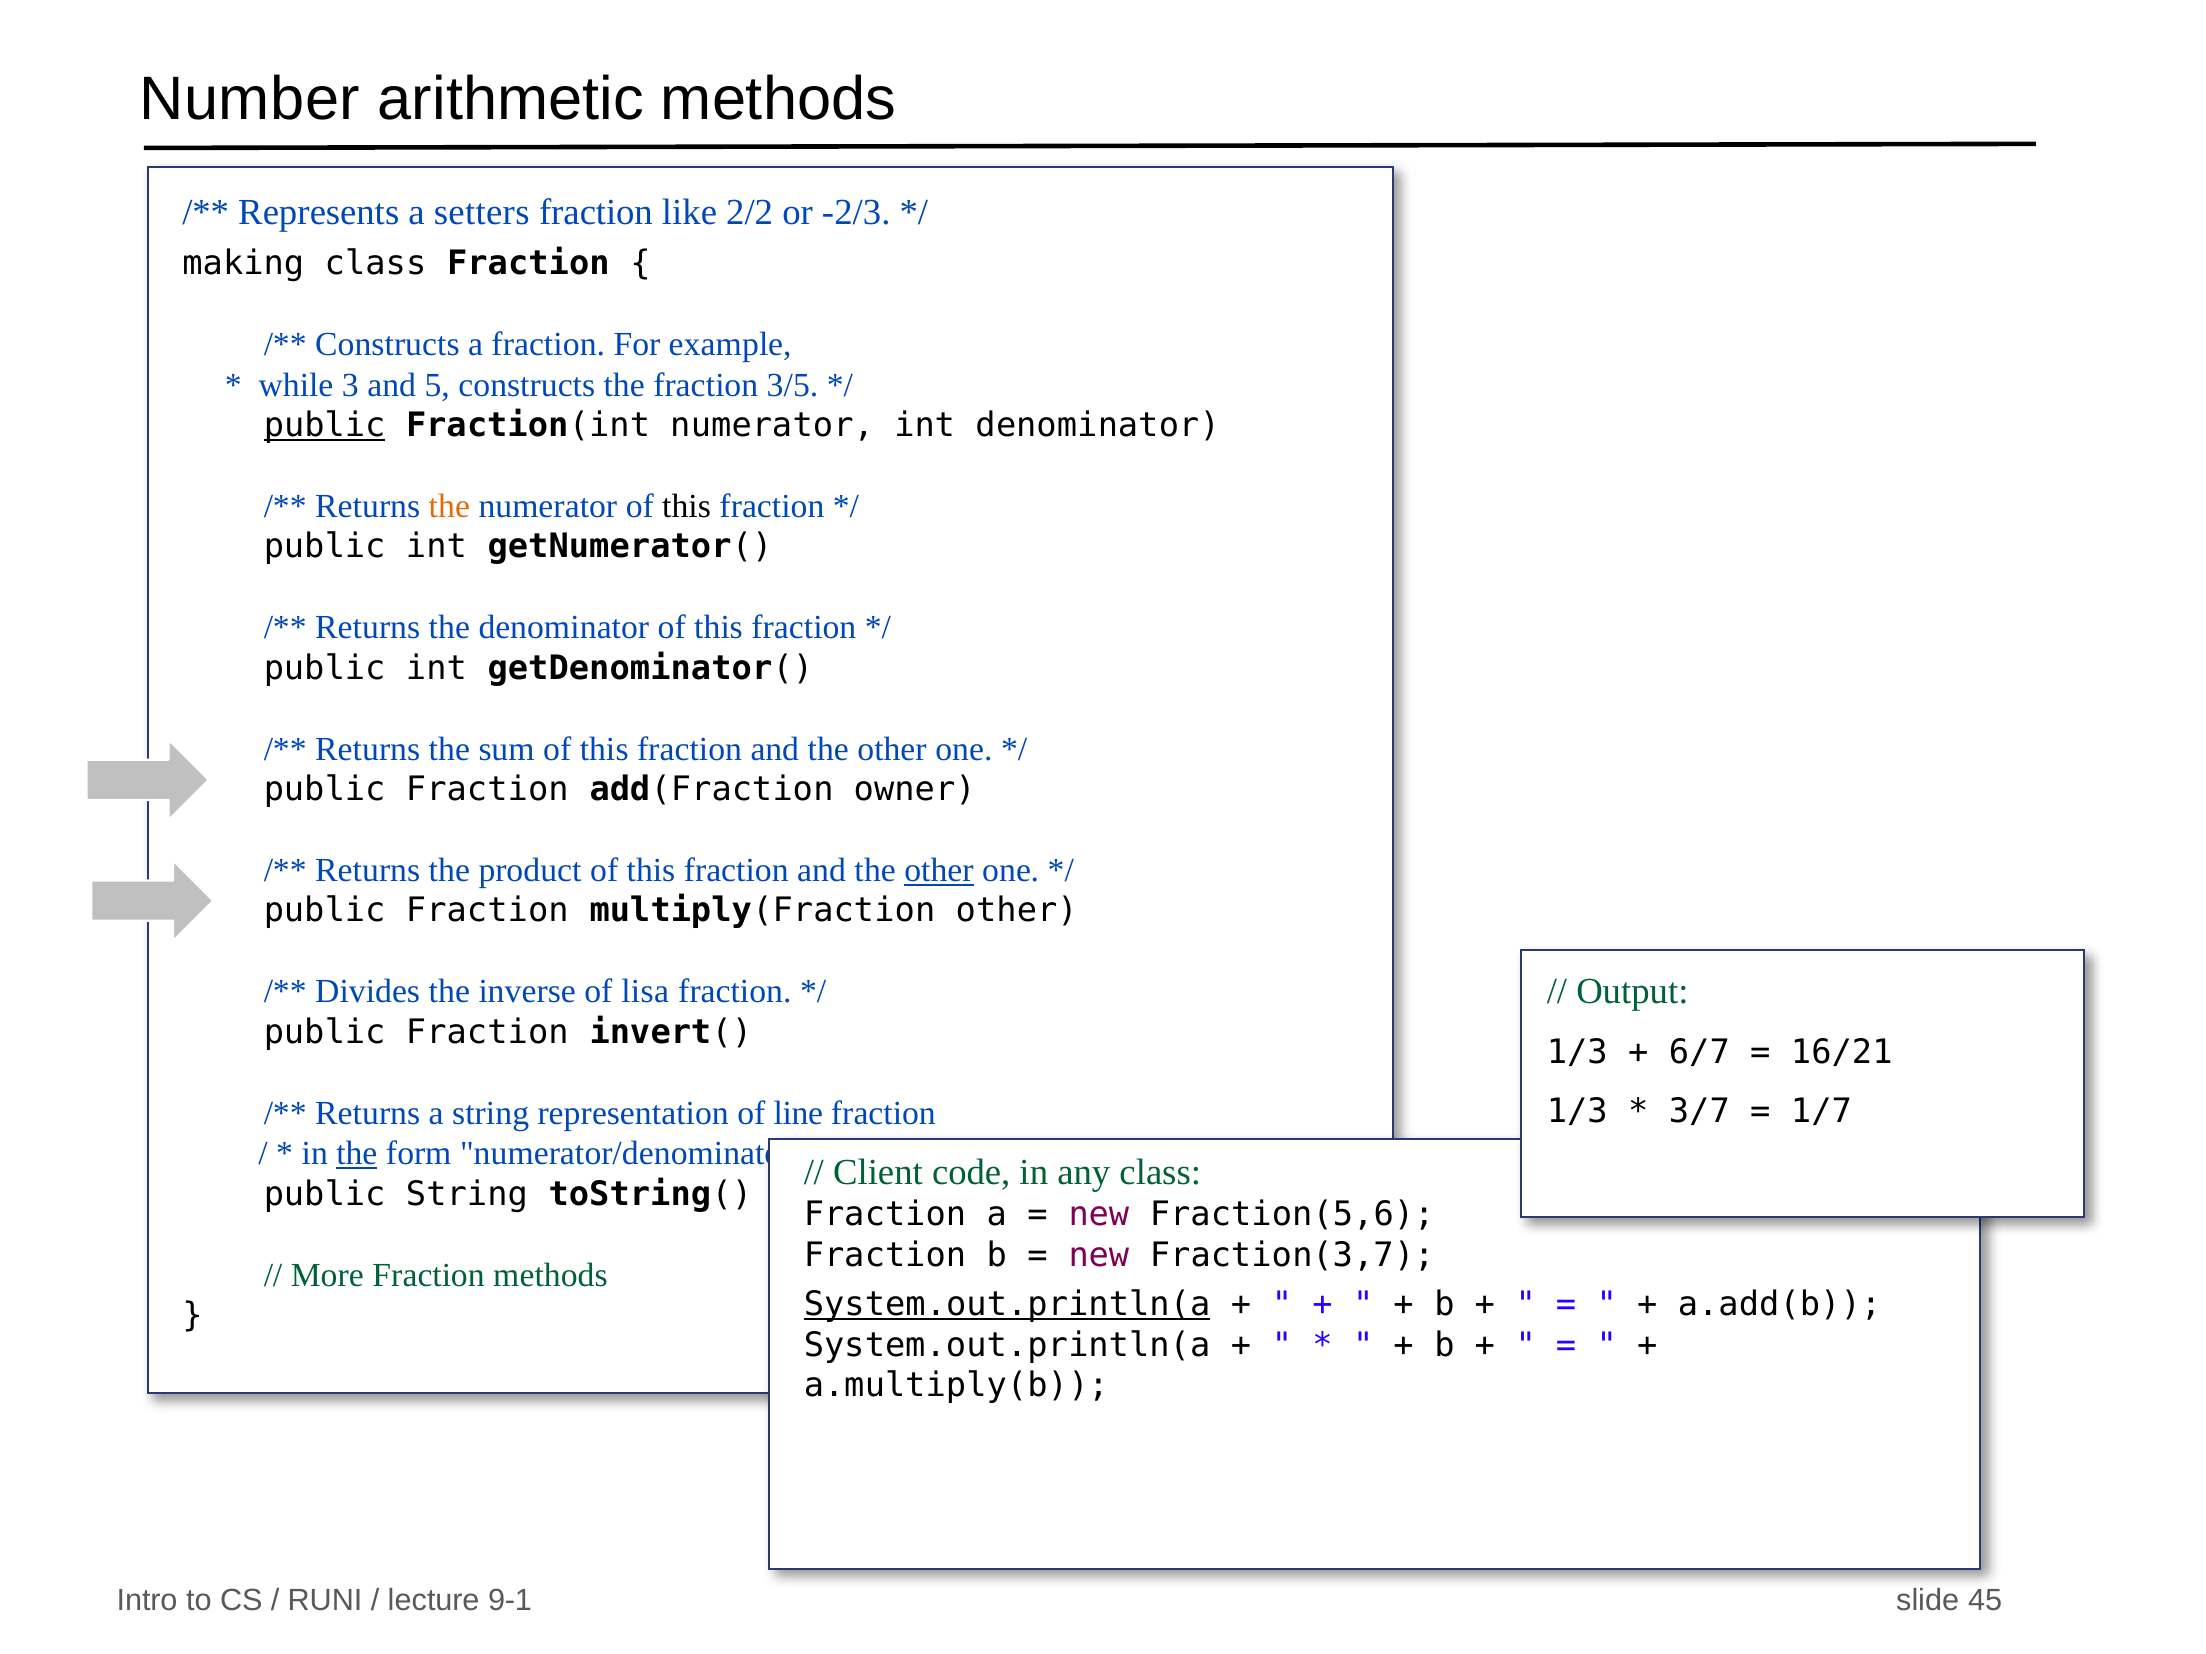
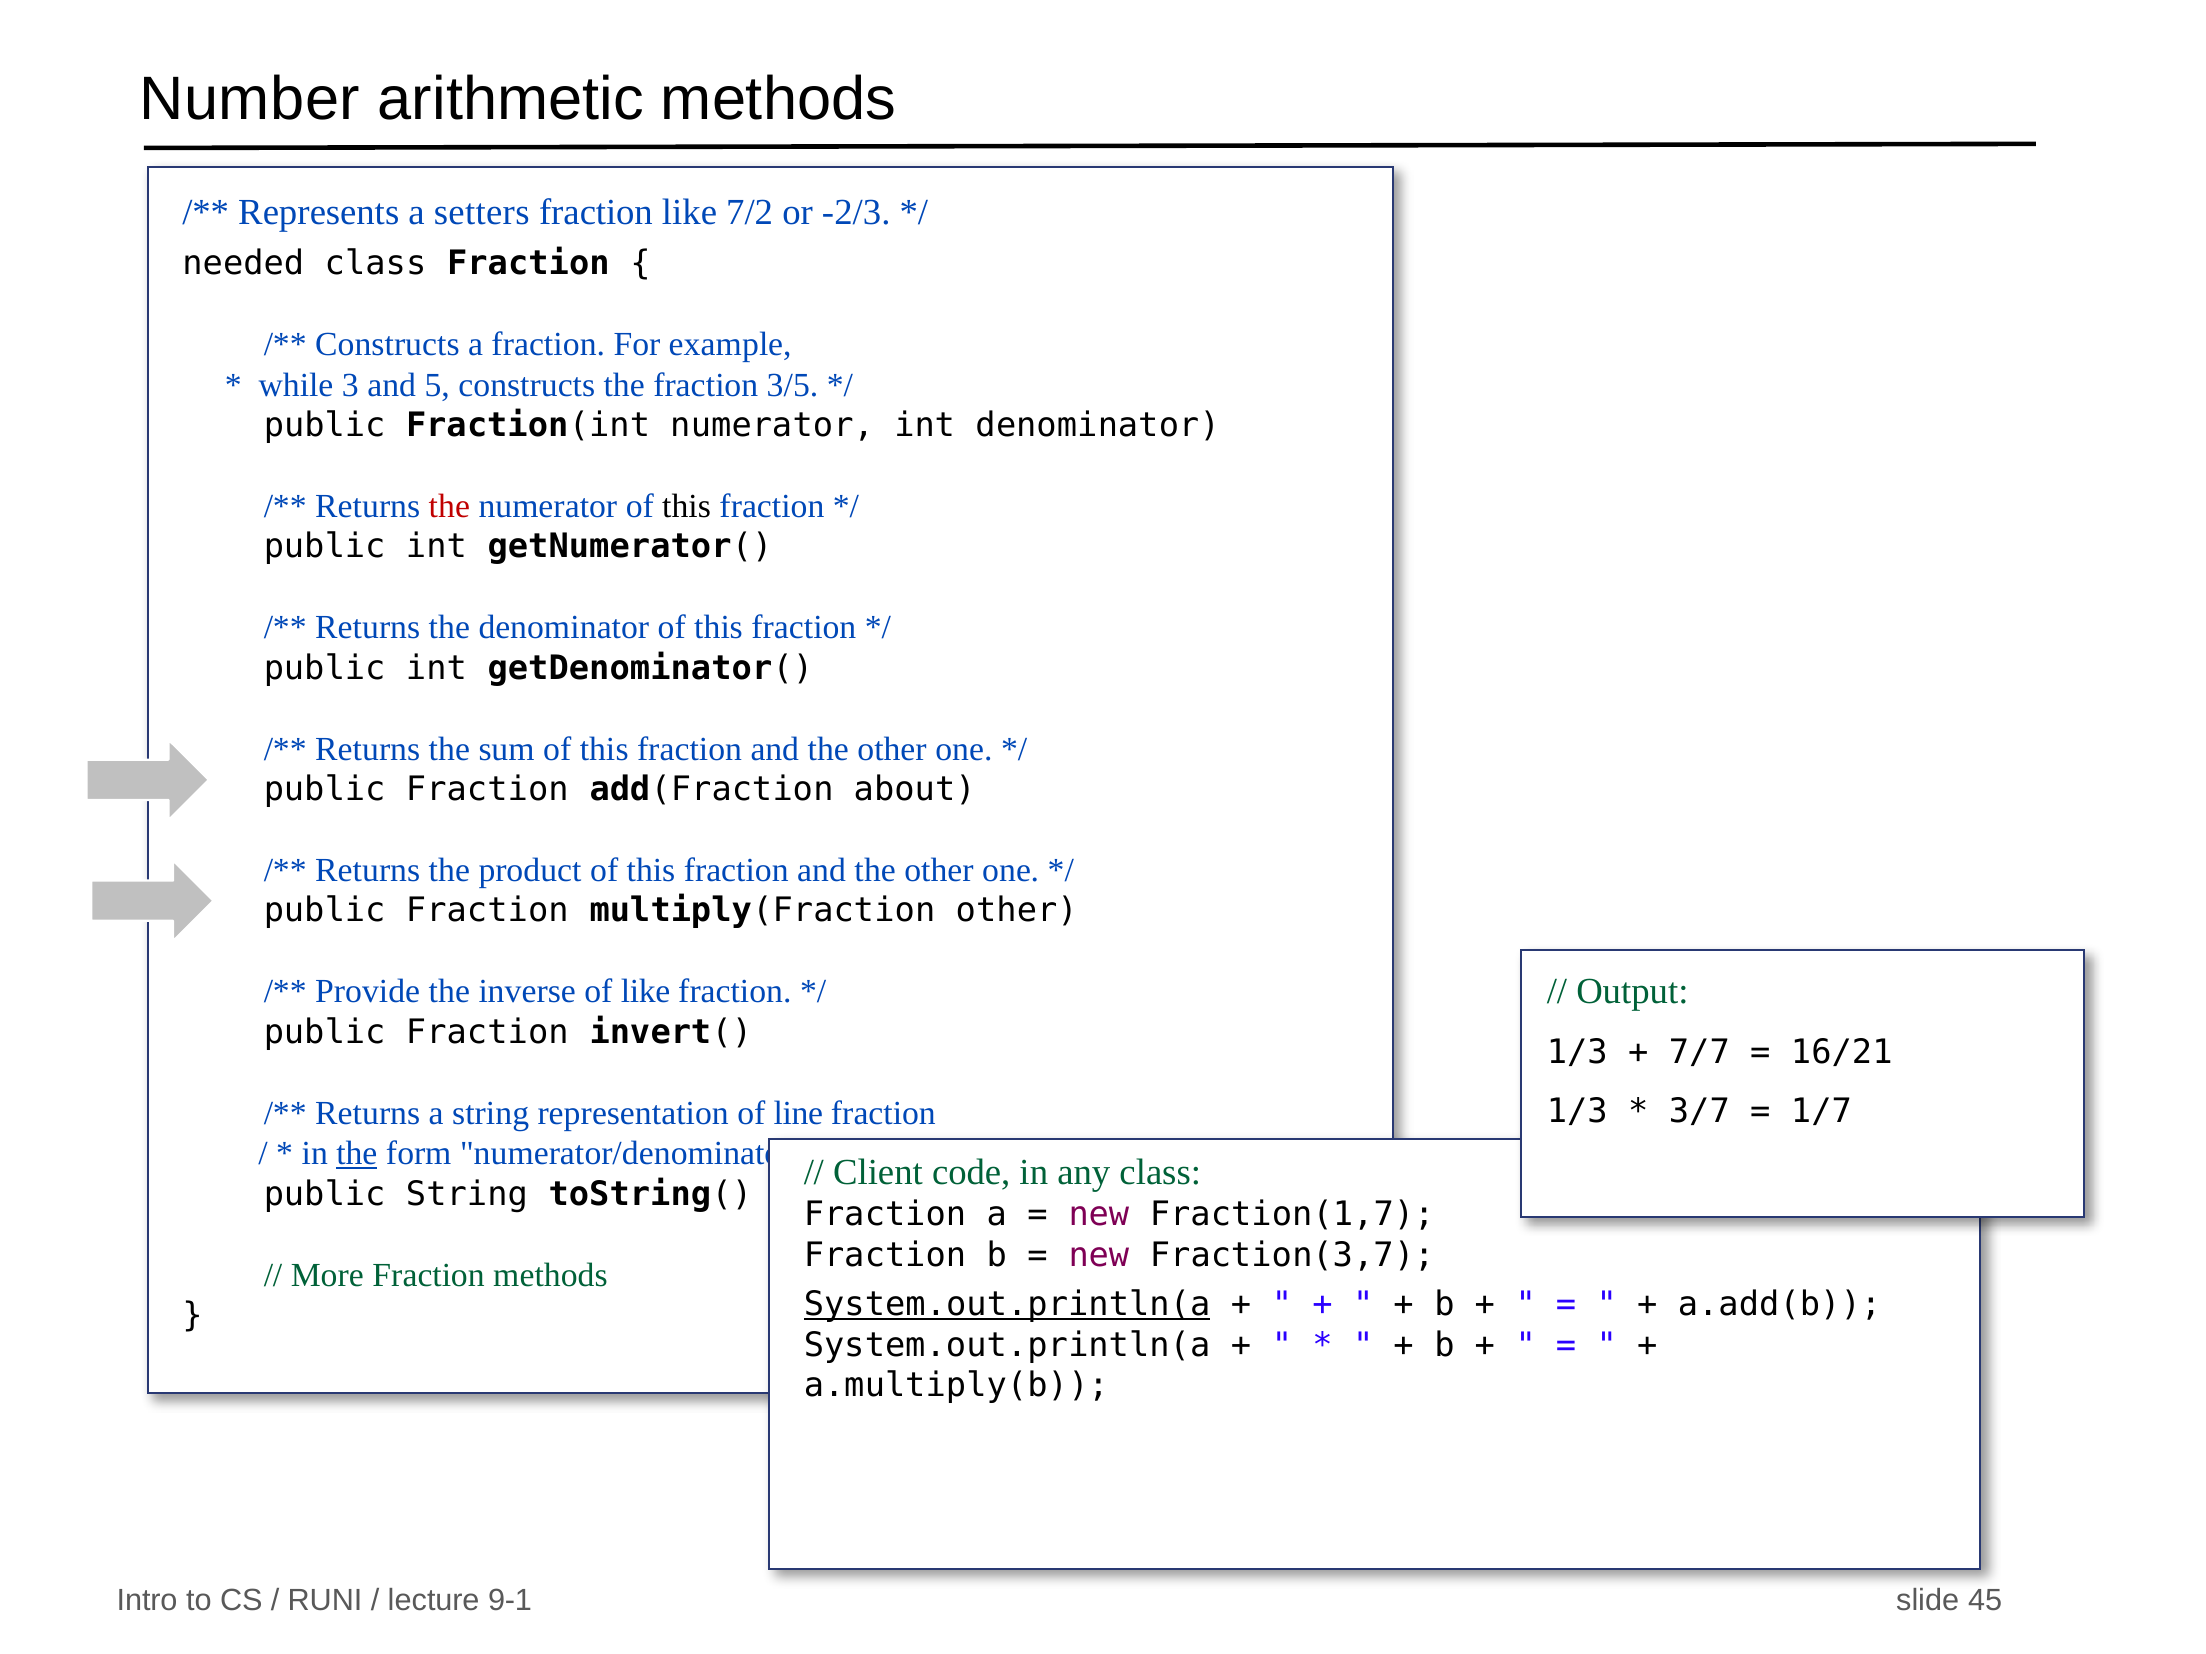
2/2: 2/2 -> 7/2 (750, 212)
making: making -> needed (243, 264)
public underline: present -> none (325, 425)
the colour: orange -> red (449, 506)
owner: owner -> about (915, 790)
other underline: present -> none (939, 871)
Divides: Divides -> Provide (368, 992)
of lisa: lisa -> like (646, 992)
6/7: 6/7 -> 7/7 (1699, 1053)
Fraction(5,6: Fraction(5,6 -> Fraction(1,7 (1292, 1215)
